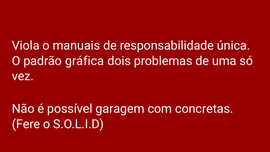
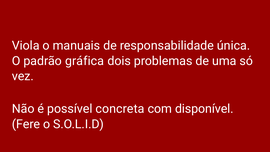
garagem: garagem -> concreta (120, 109)
concretas: concretas -> disponível (204, 109)
